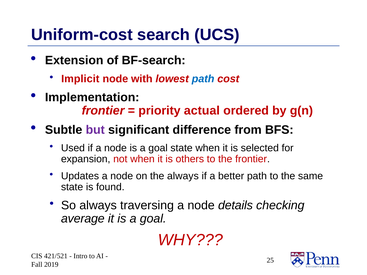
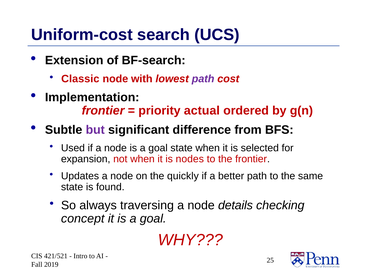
Implicit: Implicit -> Classic (80, 79)
path colour: blue -> purple (203, 79)
others: others -> nodes (190, 159)
the always: always -> quickly (183, 176)
average: average -> concept (83, 219)
